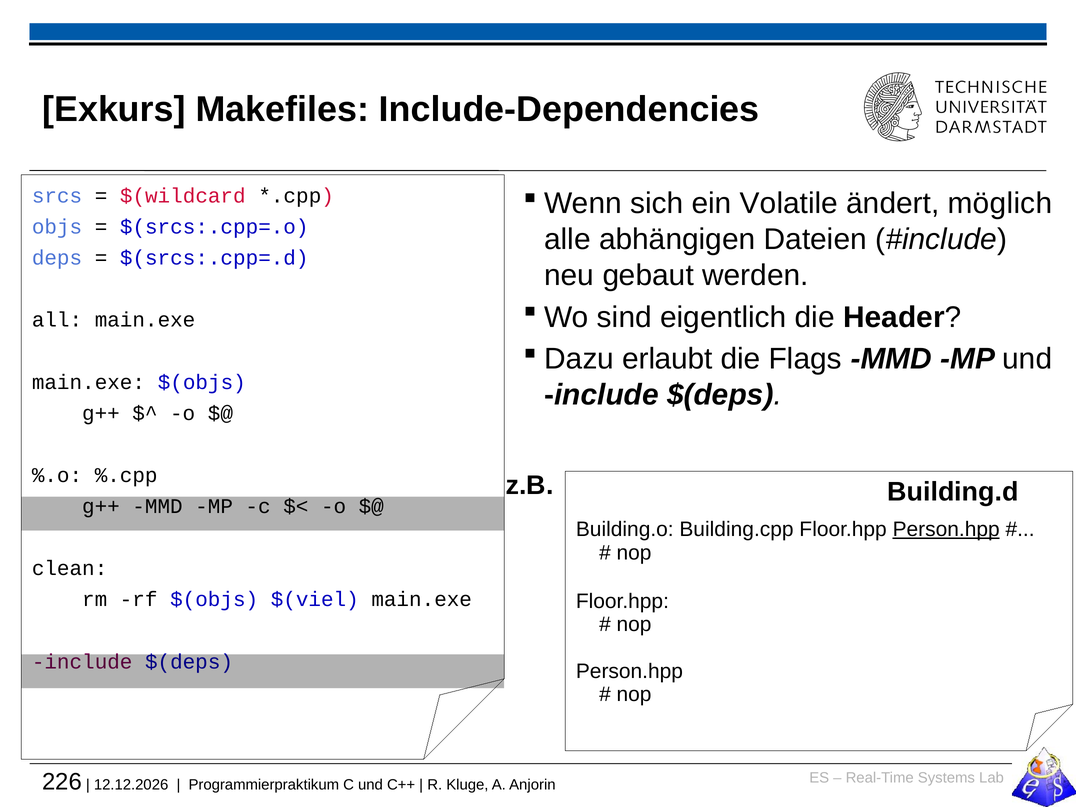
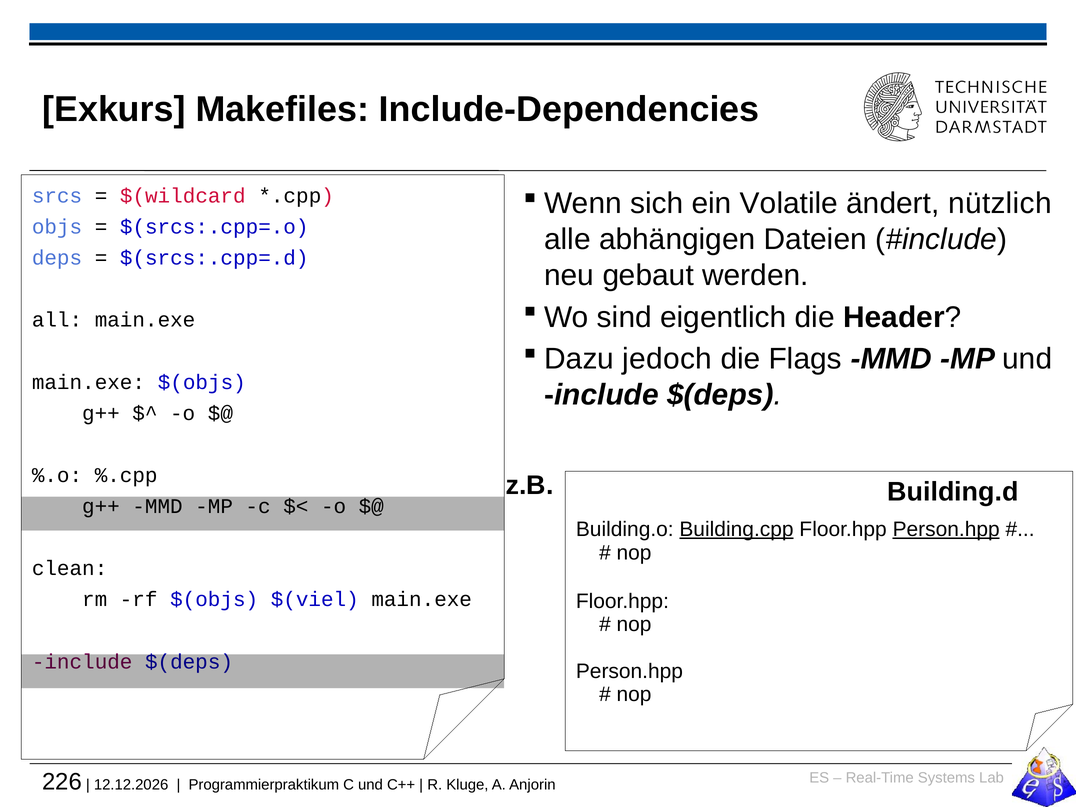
möglich: möglich -> nützlich (1000, 204)
erlaubt: erlaubt -> jedoch (667, 359)
Building.cpp underline: none -> present (737, 529)
